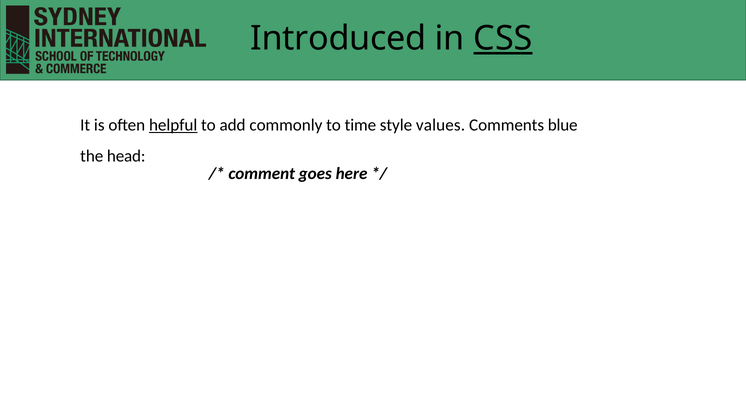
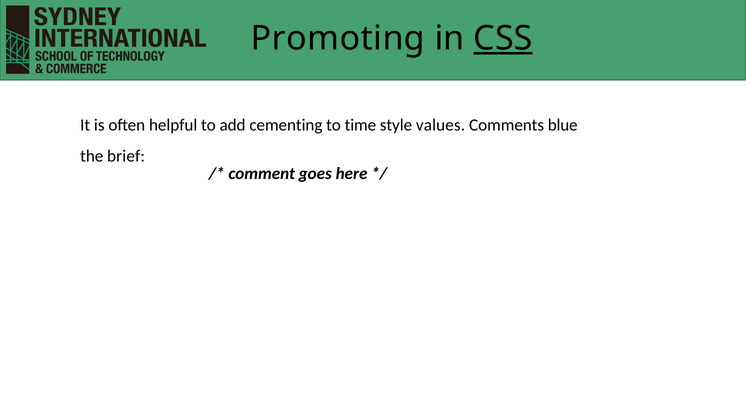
Introduced: Introduced -> Promoting (338, 39)
helpful underline: present -> none (173, 125)
commonly: commonly -> cementing (286, 125)
head: head -> brief (126, 156)
